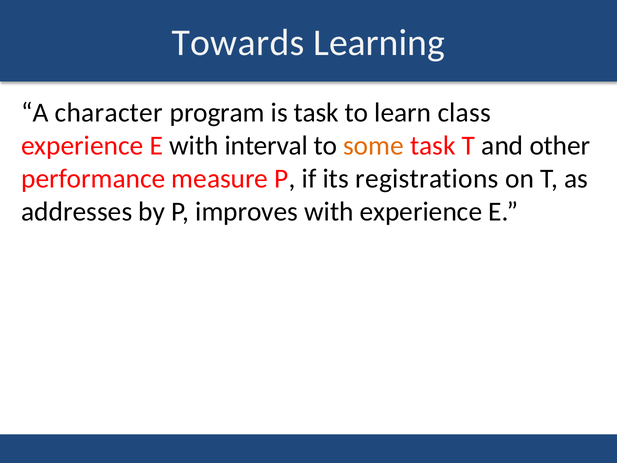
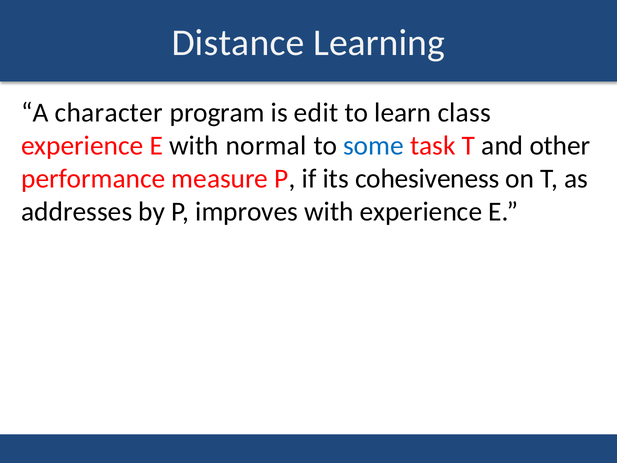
Towards: Towards -> Distance (238, 43)
is task: task -> edit (316, 113)
interval: interval -> normal (266, 146)
some colour: orange -> blue (374, 146)
registrations: registrations -> cohesiveness (427, 179)
